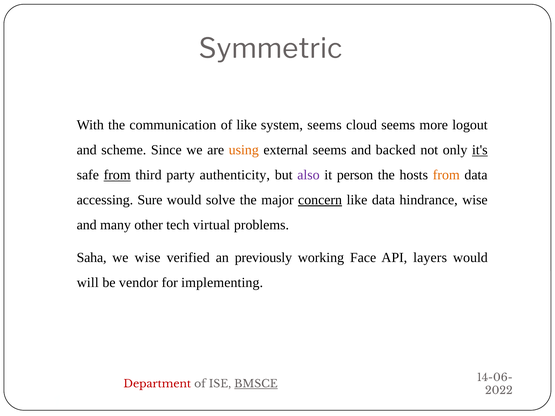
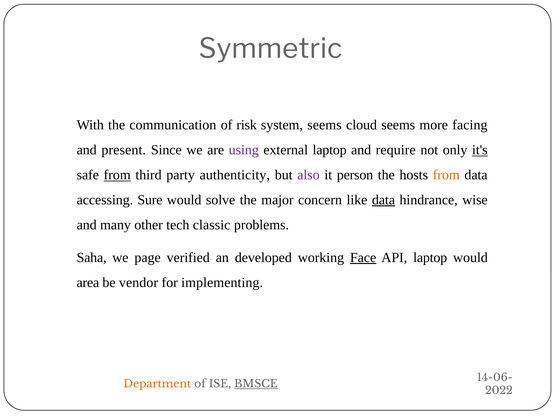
of like: like -> risk (247, 125)
logout: logout -> facing (470, 125)
scheme: scheme -> present (124, 150)
using colour: orange -> purple (244, 150)
external seems: seems -> laptop (330, 150)
backed: backed -> require (396, 150)
concern underline: present -> none (320, 200)
data underline: none -> present (383, 200)
virtual: virtual -> classic (212, 225)
we wise: wise -> page (148, 258)
previously: previously -> developed (263, 258)
Face underline: none -> present (363, 258)
API layers: layers -> laptop (430, 258)
will: will -> area (88, 283)
Department colour: red -> orange (157, 384)
